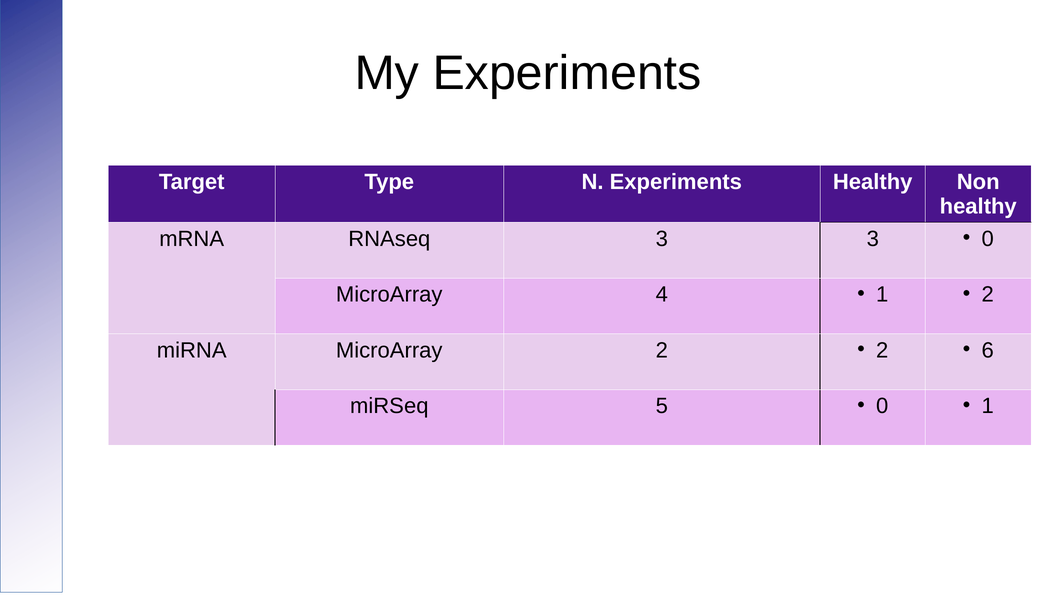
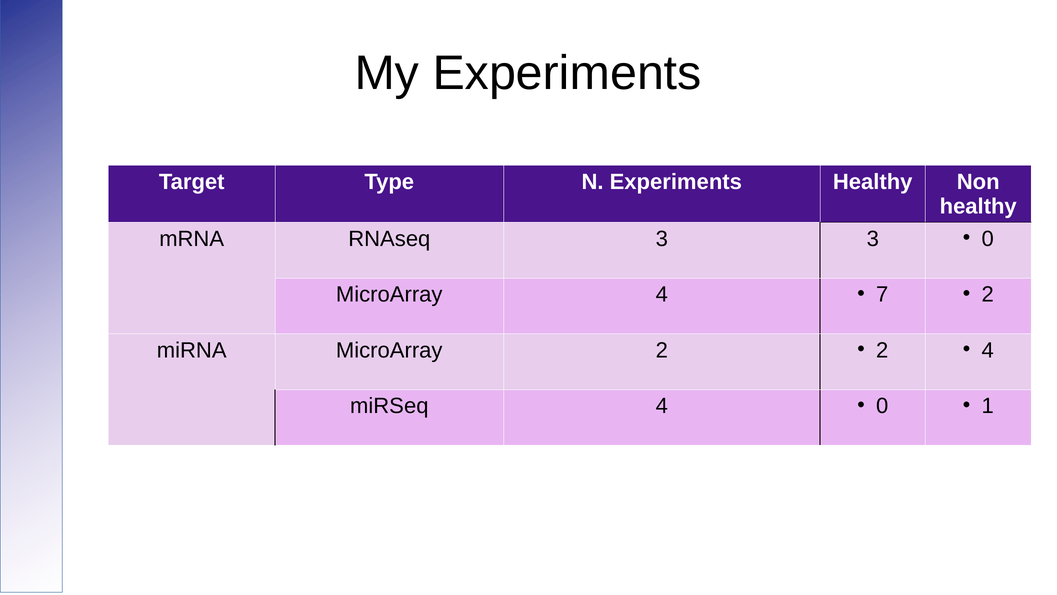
1: 1 -> 7 (882, 294)
6: 6 -> 4 (988, 350)
miRSeq 5: 5 -> 4 (662, 406)
